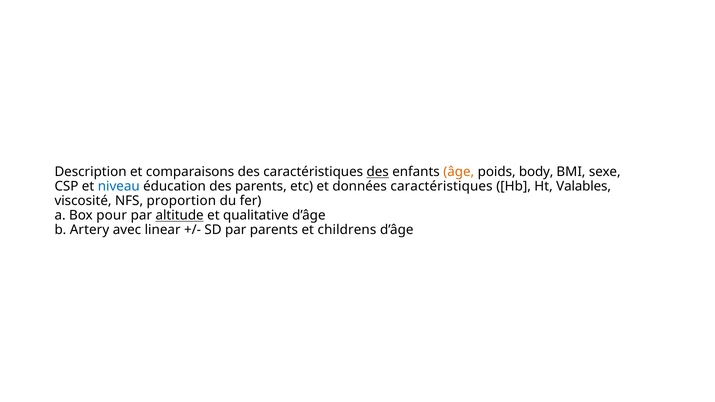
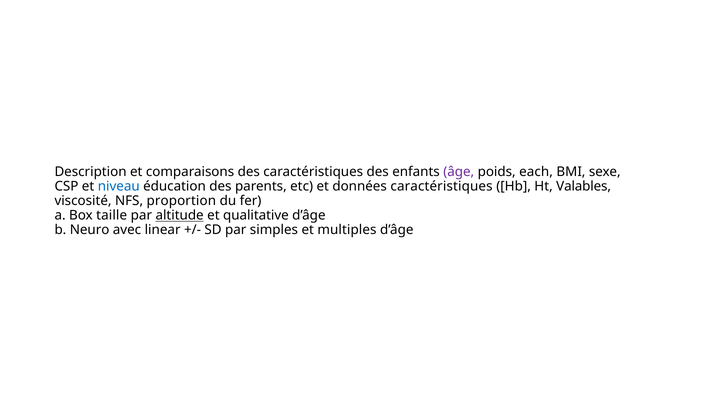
des underline: present -> none (378, 172)
âge colour: orange -> purple (459, 172)
body: body -> each (536, 172)
pour: pour -> taille (112, 215)
Artery: Artery -> Neuro (90, 230)
par parents: parents -> simples (274, 230)
childrens: childrens -> multiples (347, 230)
